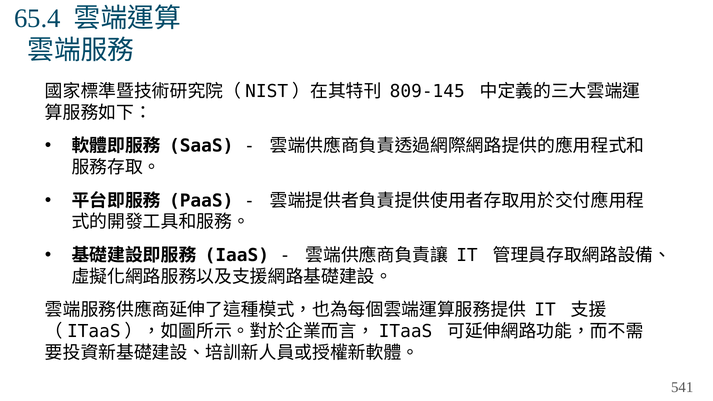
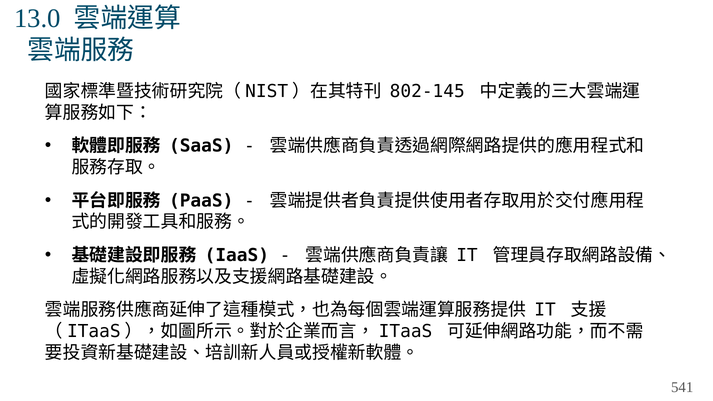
65.4: 65.4 -> 13.0 (37, 19)
809-145: 809-145 -> 802-145 (427, 91)
